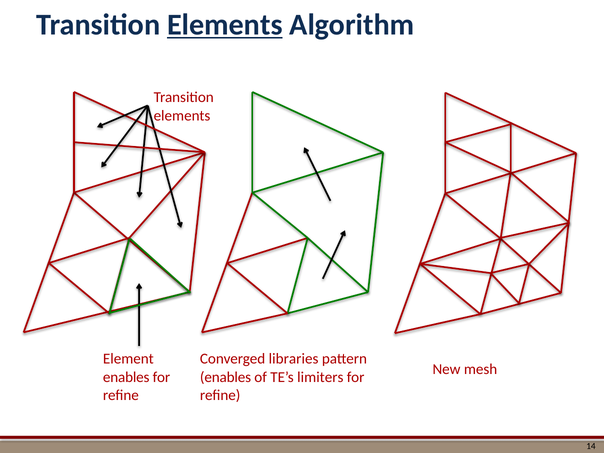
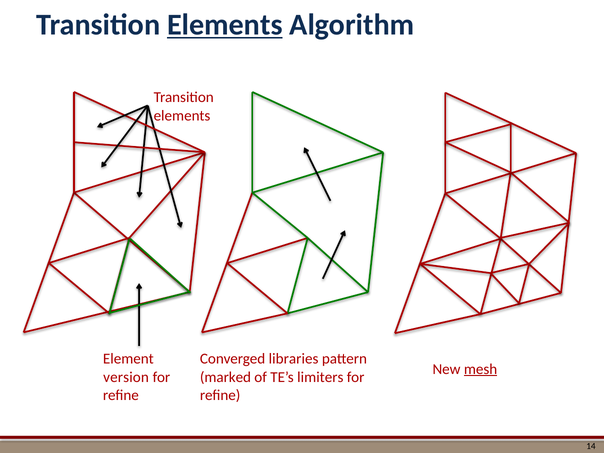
mesh underline: none -> present (481, 369)
enables: enables -> version (126, 377)
enables: enables -> marked (225, 377)
